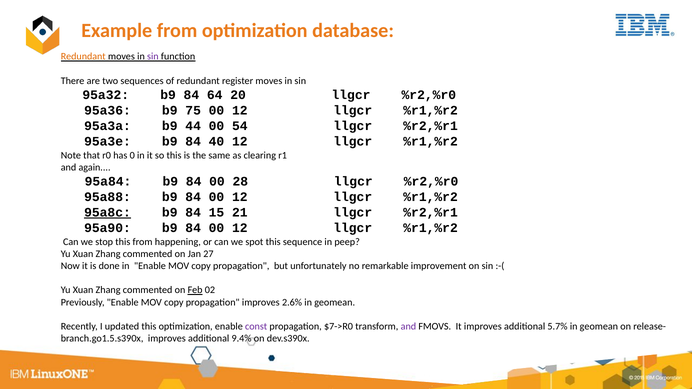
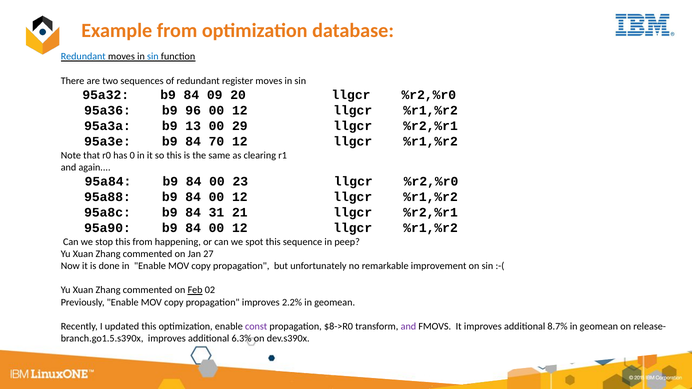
Redundant colour: orange -> blue (83, 57)
sin colour: purple -> blue (153, 57)
64: 64 -> 09 (215, 95)
75: 75 -> 96 (193, 111)
44: 44 -> 13 (193, 126)
54: 54 -> 29 (240, 126)
40: 40 -> 70 (216, 142)
28: 28 -> 23 (240, 181)
95a8c underline: present -> none (107, 213)
15: 15 -> 31 (216, 213)
2.6%: 2.6% -> 2.2% (292, 302)
$7->R0: $7->R0 -> $8->R0 (338, 327)
5.7%: 5.7% -> 8.7% (557, 327)
9.4%: 9.4% -> 6.3% (242, 339)
